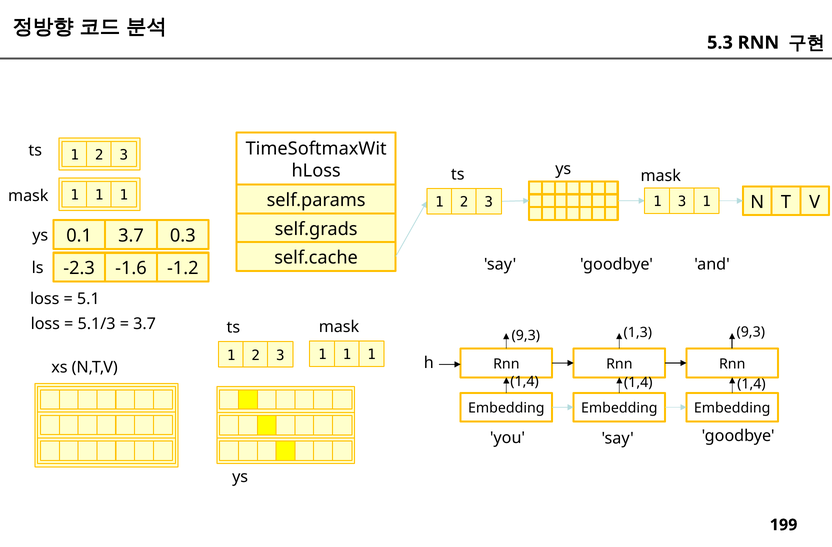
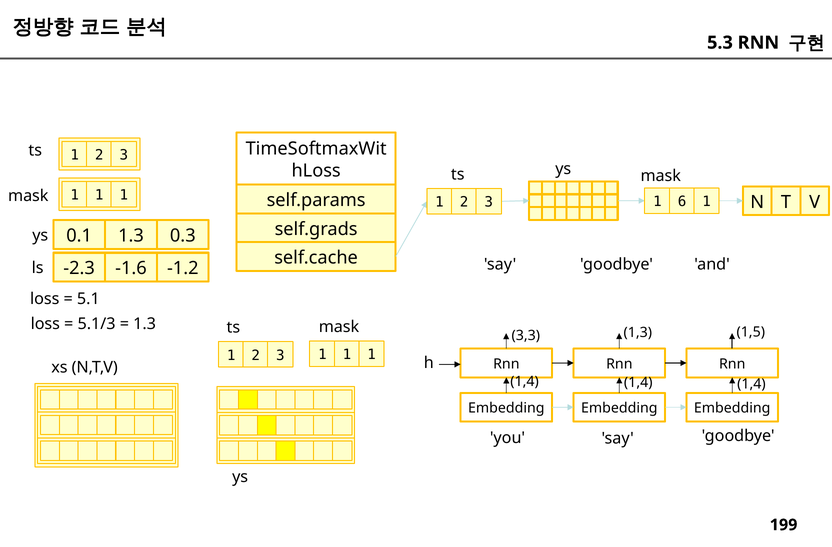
1 3: 3 -> 6 (682, 202)
0.1 3.7: 3.7 -> 1.3 (131, 236)
3.7: 3.7 -> 1.3 (145, 324)
9,3: 9,3 -> 3,3 (526, 335)
1,3 9,3: 9,3 -> 1,5 (751, 332)
